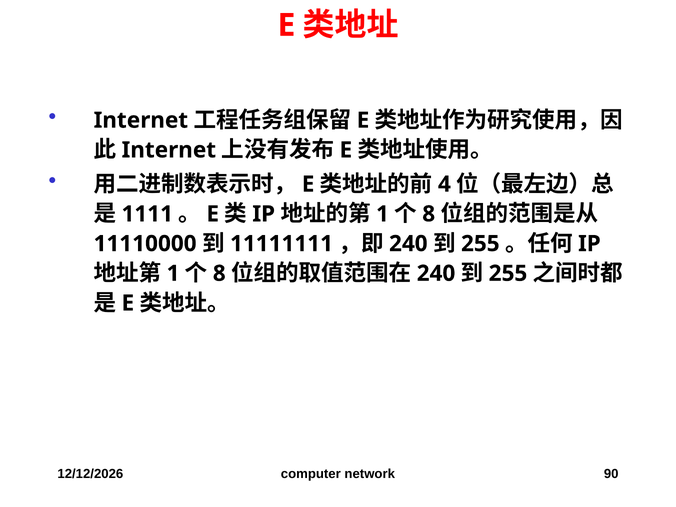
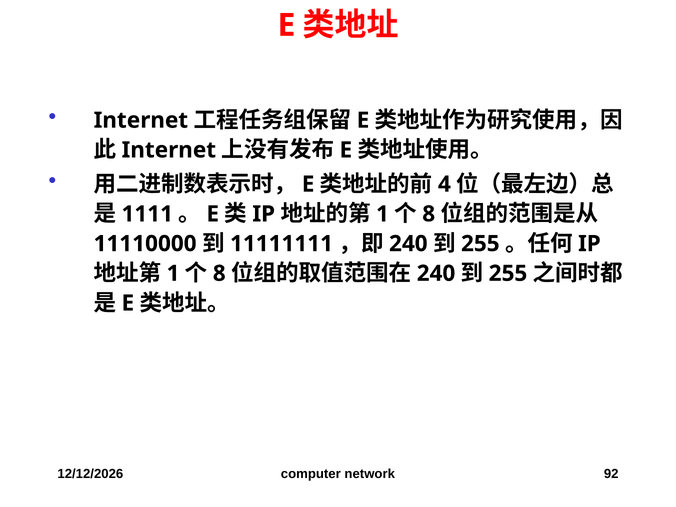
90: 90 -> 92 (611, 474)
